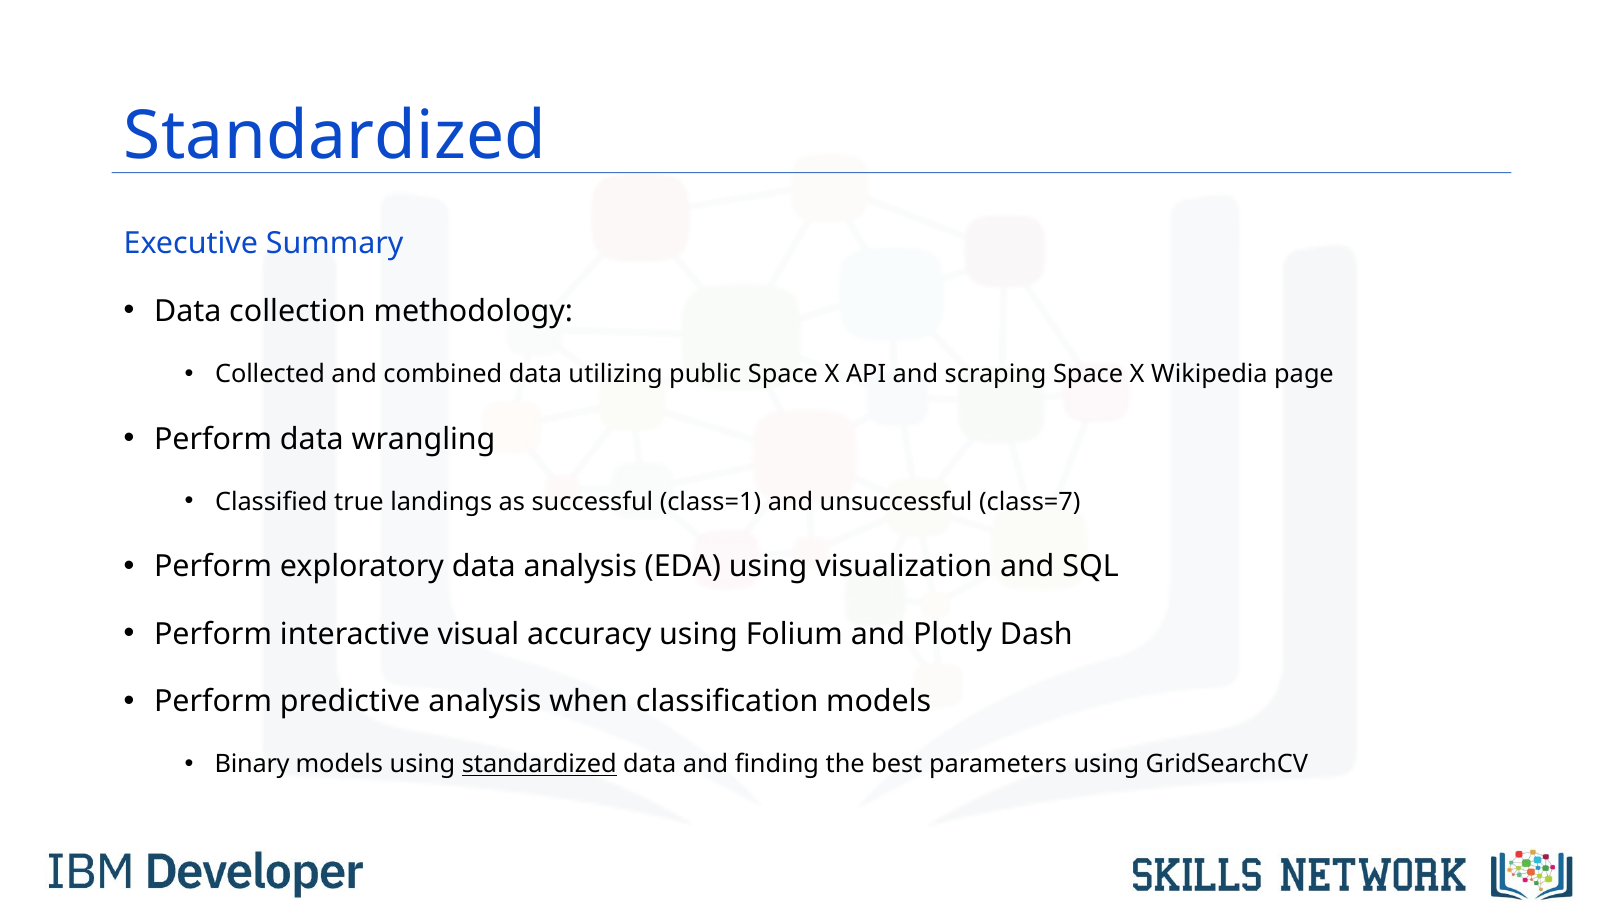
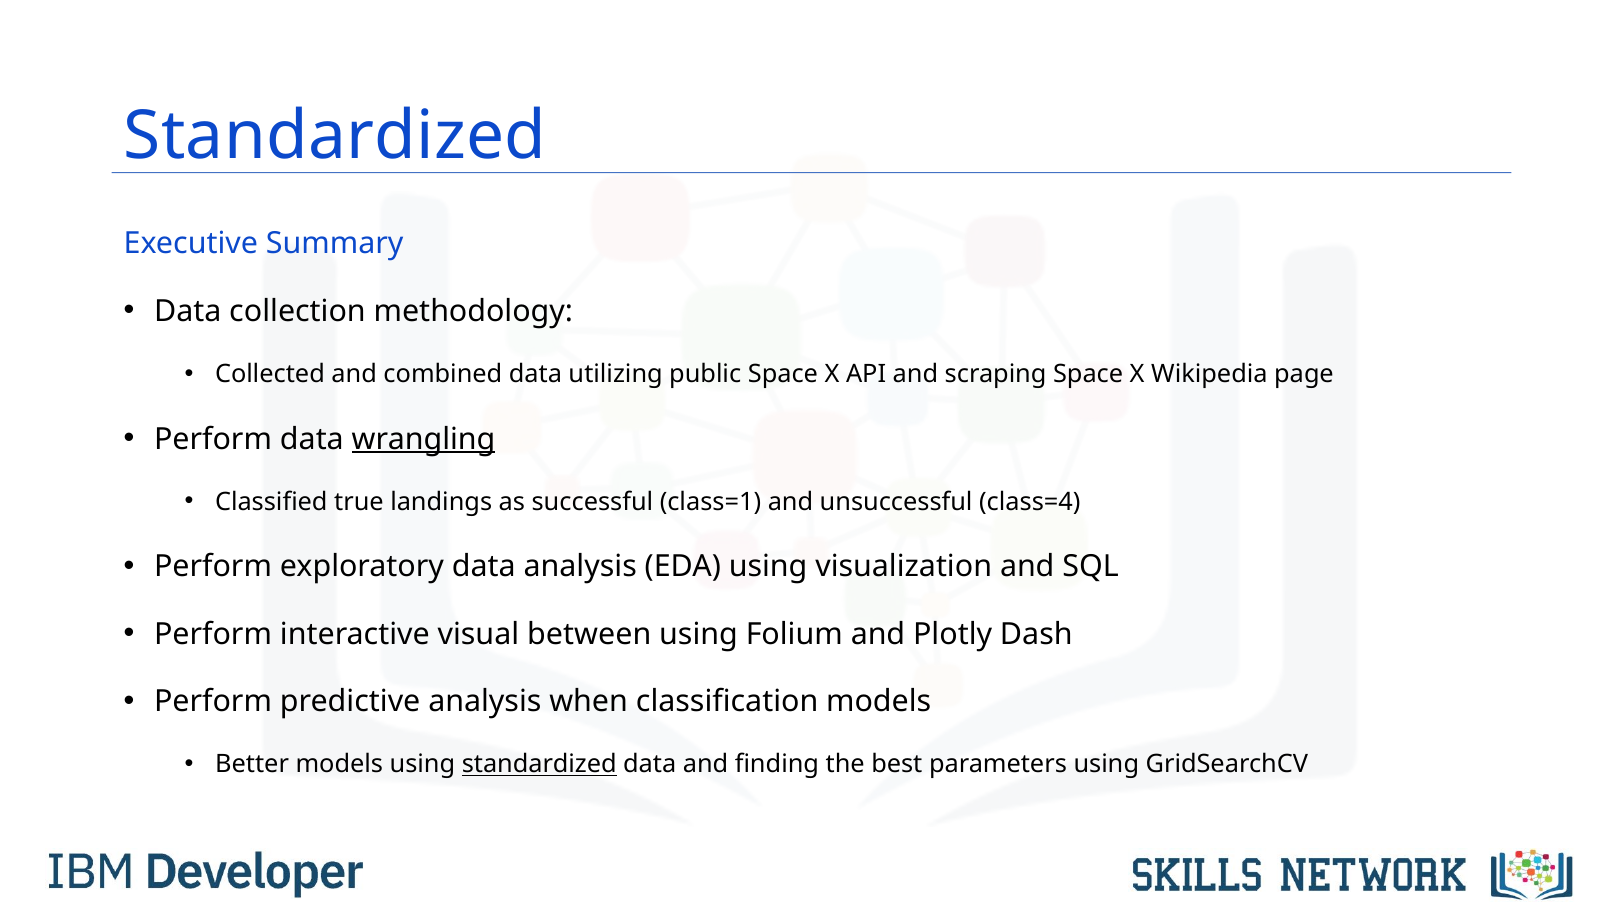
wrangling underline: none -> present (423, 439)
class=7: class=7 -> class=4 (1030, 502)
accuracy: accuracy -> between (589, 634)
Binary: Binary -> Better (252, 764)
